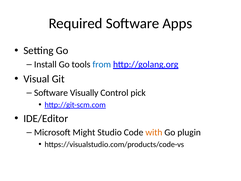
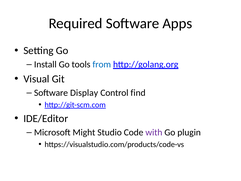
Visually: Visually -> Display (84, 93)
pick: pick -> find (138, 93)
with colour: orange -> purple (154, 132)
